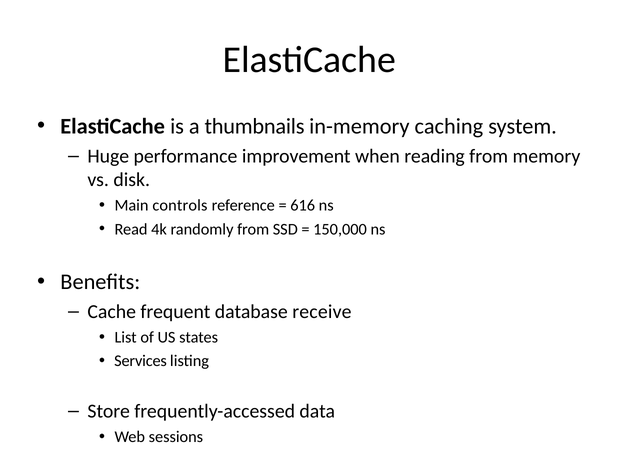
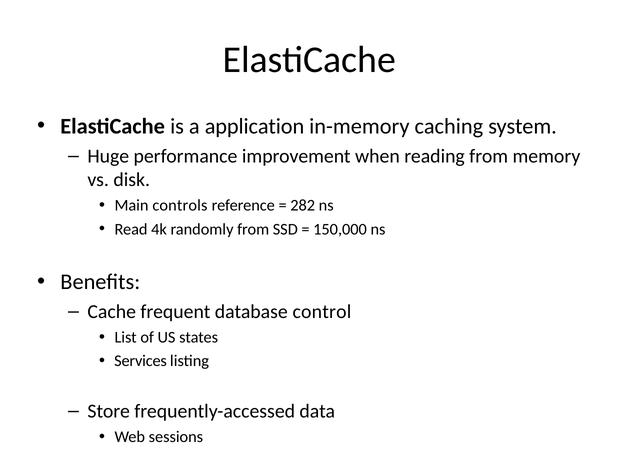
thumbnails: thumbnails -> application (254, 126)
616: 616 -> 282 (303, 206)
receive: receive -> control (322, 312)
